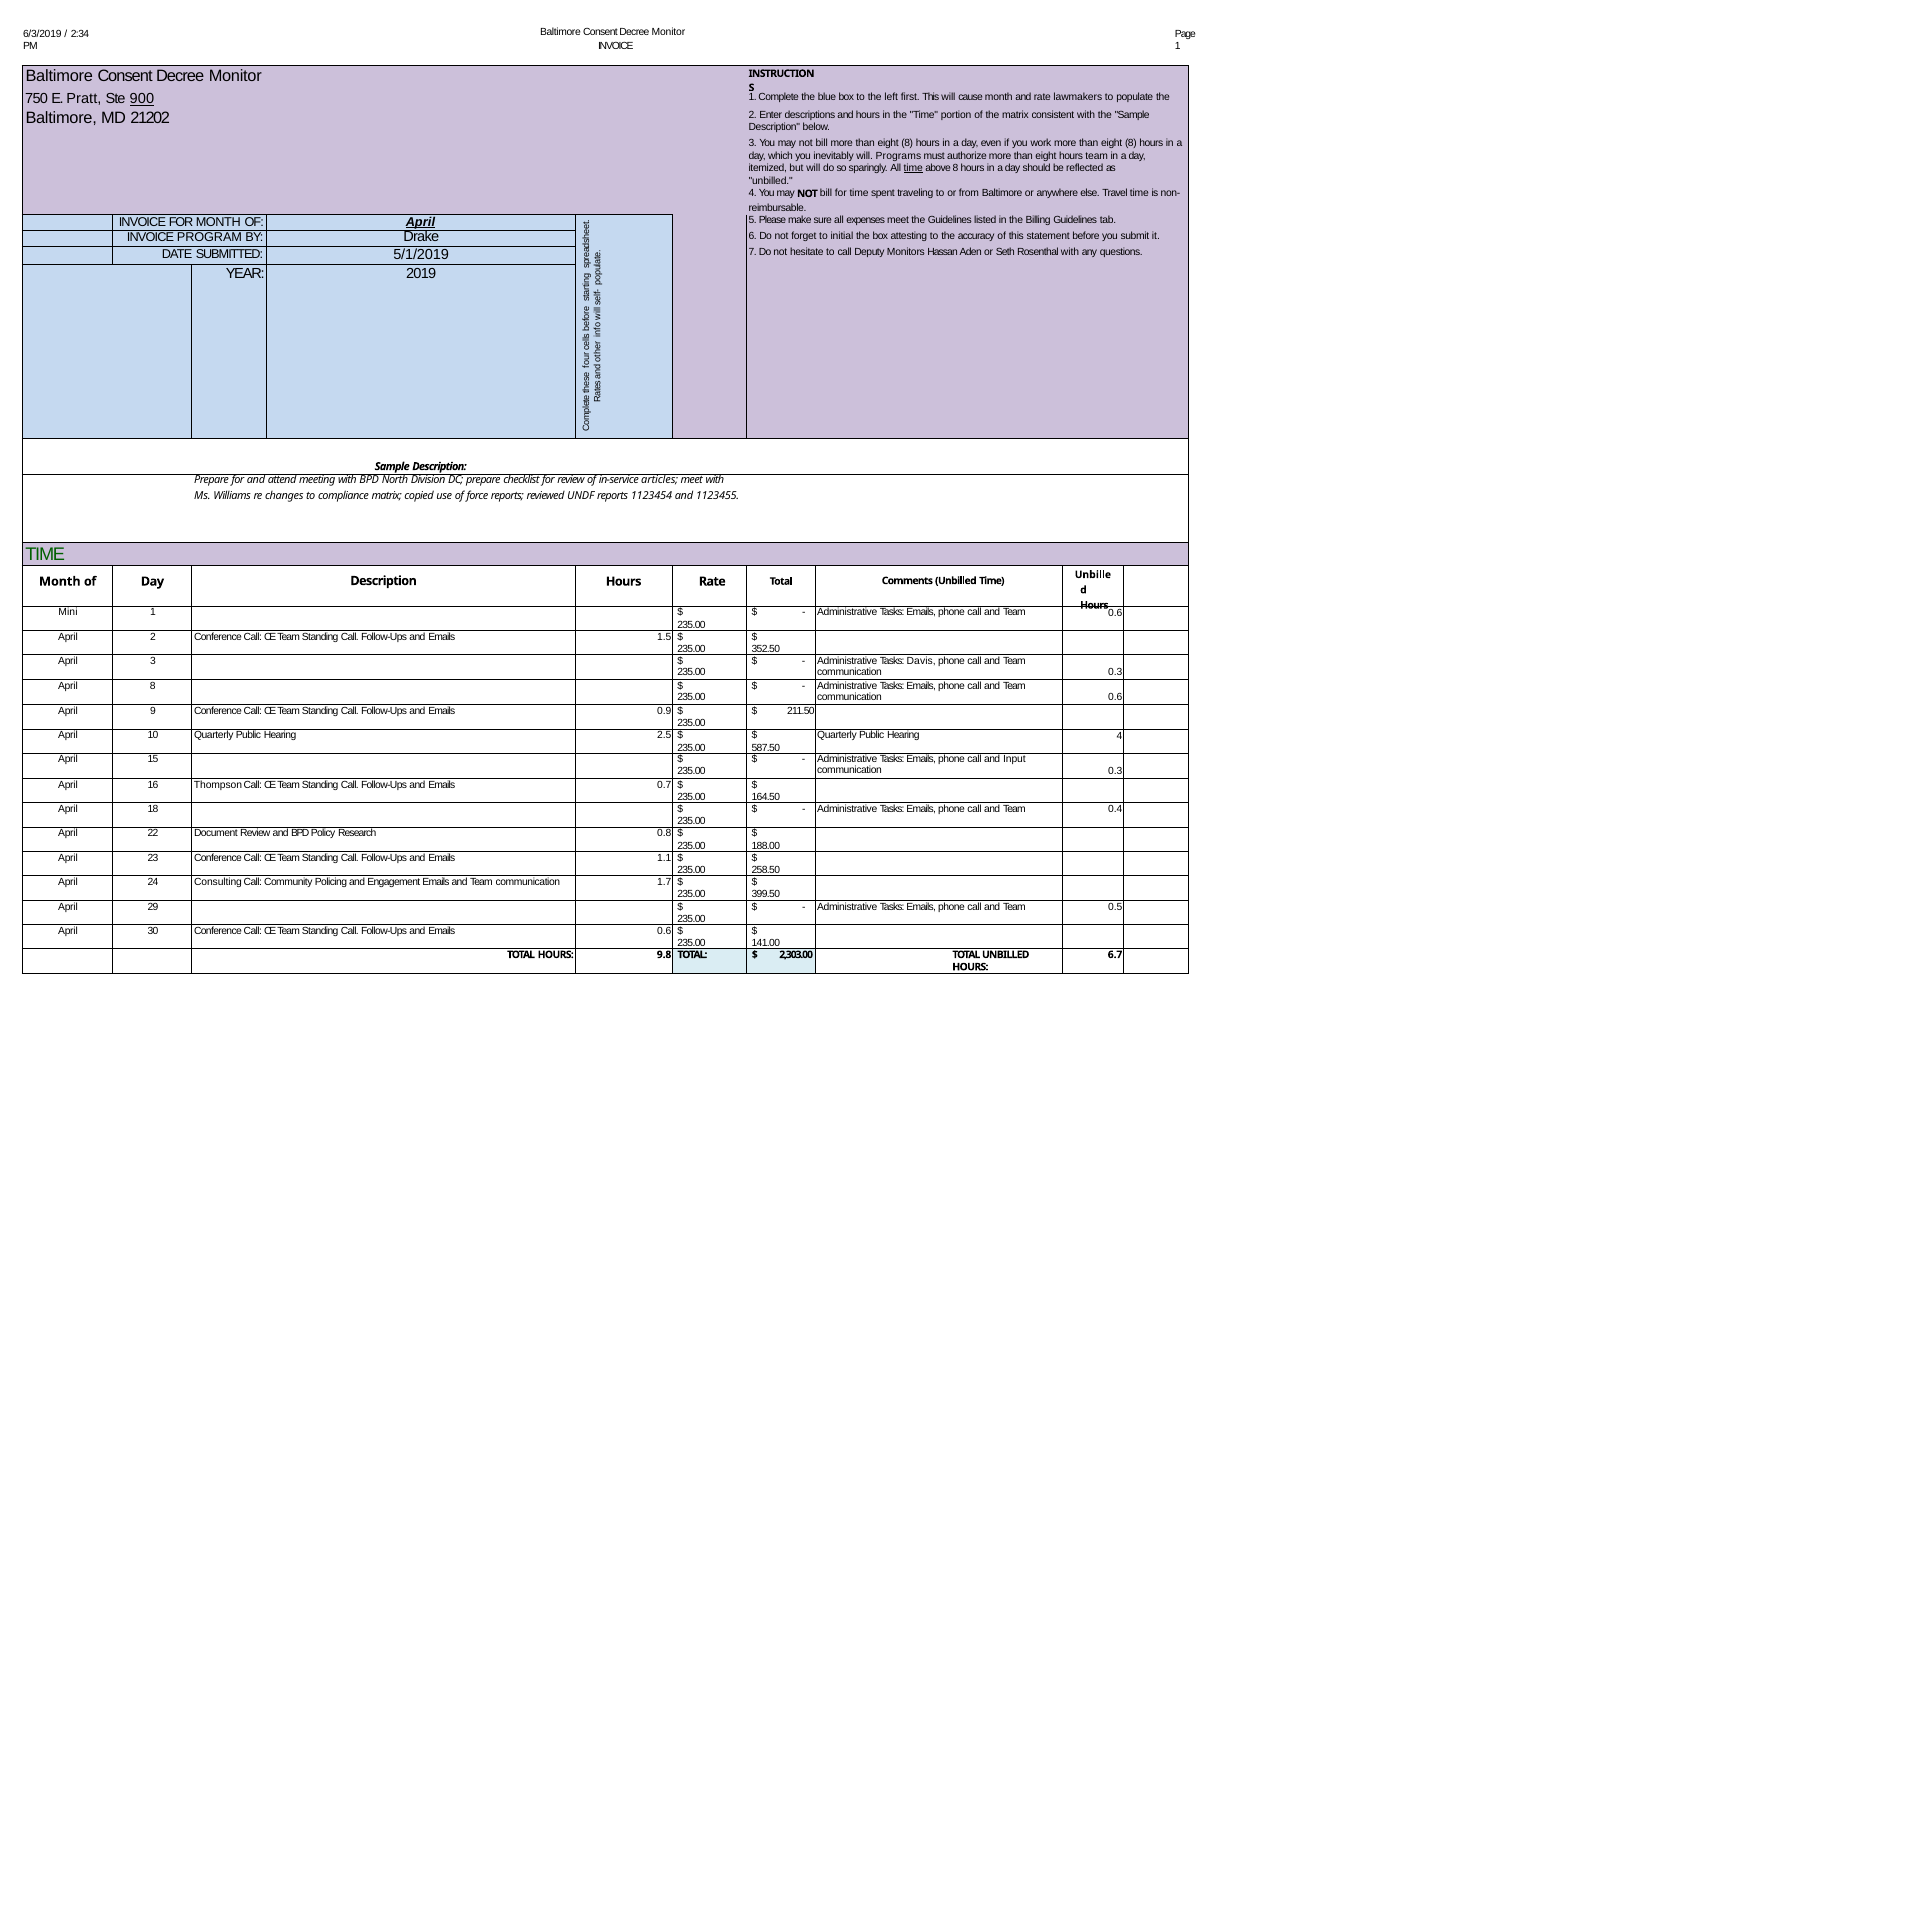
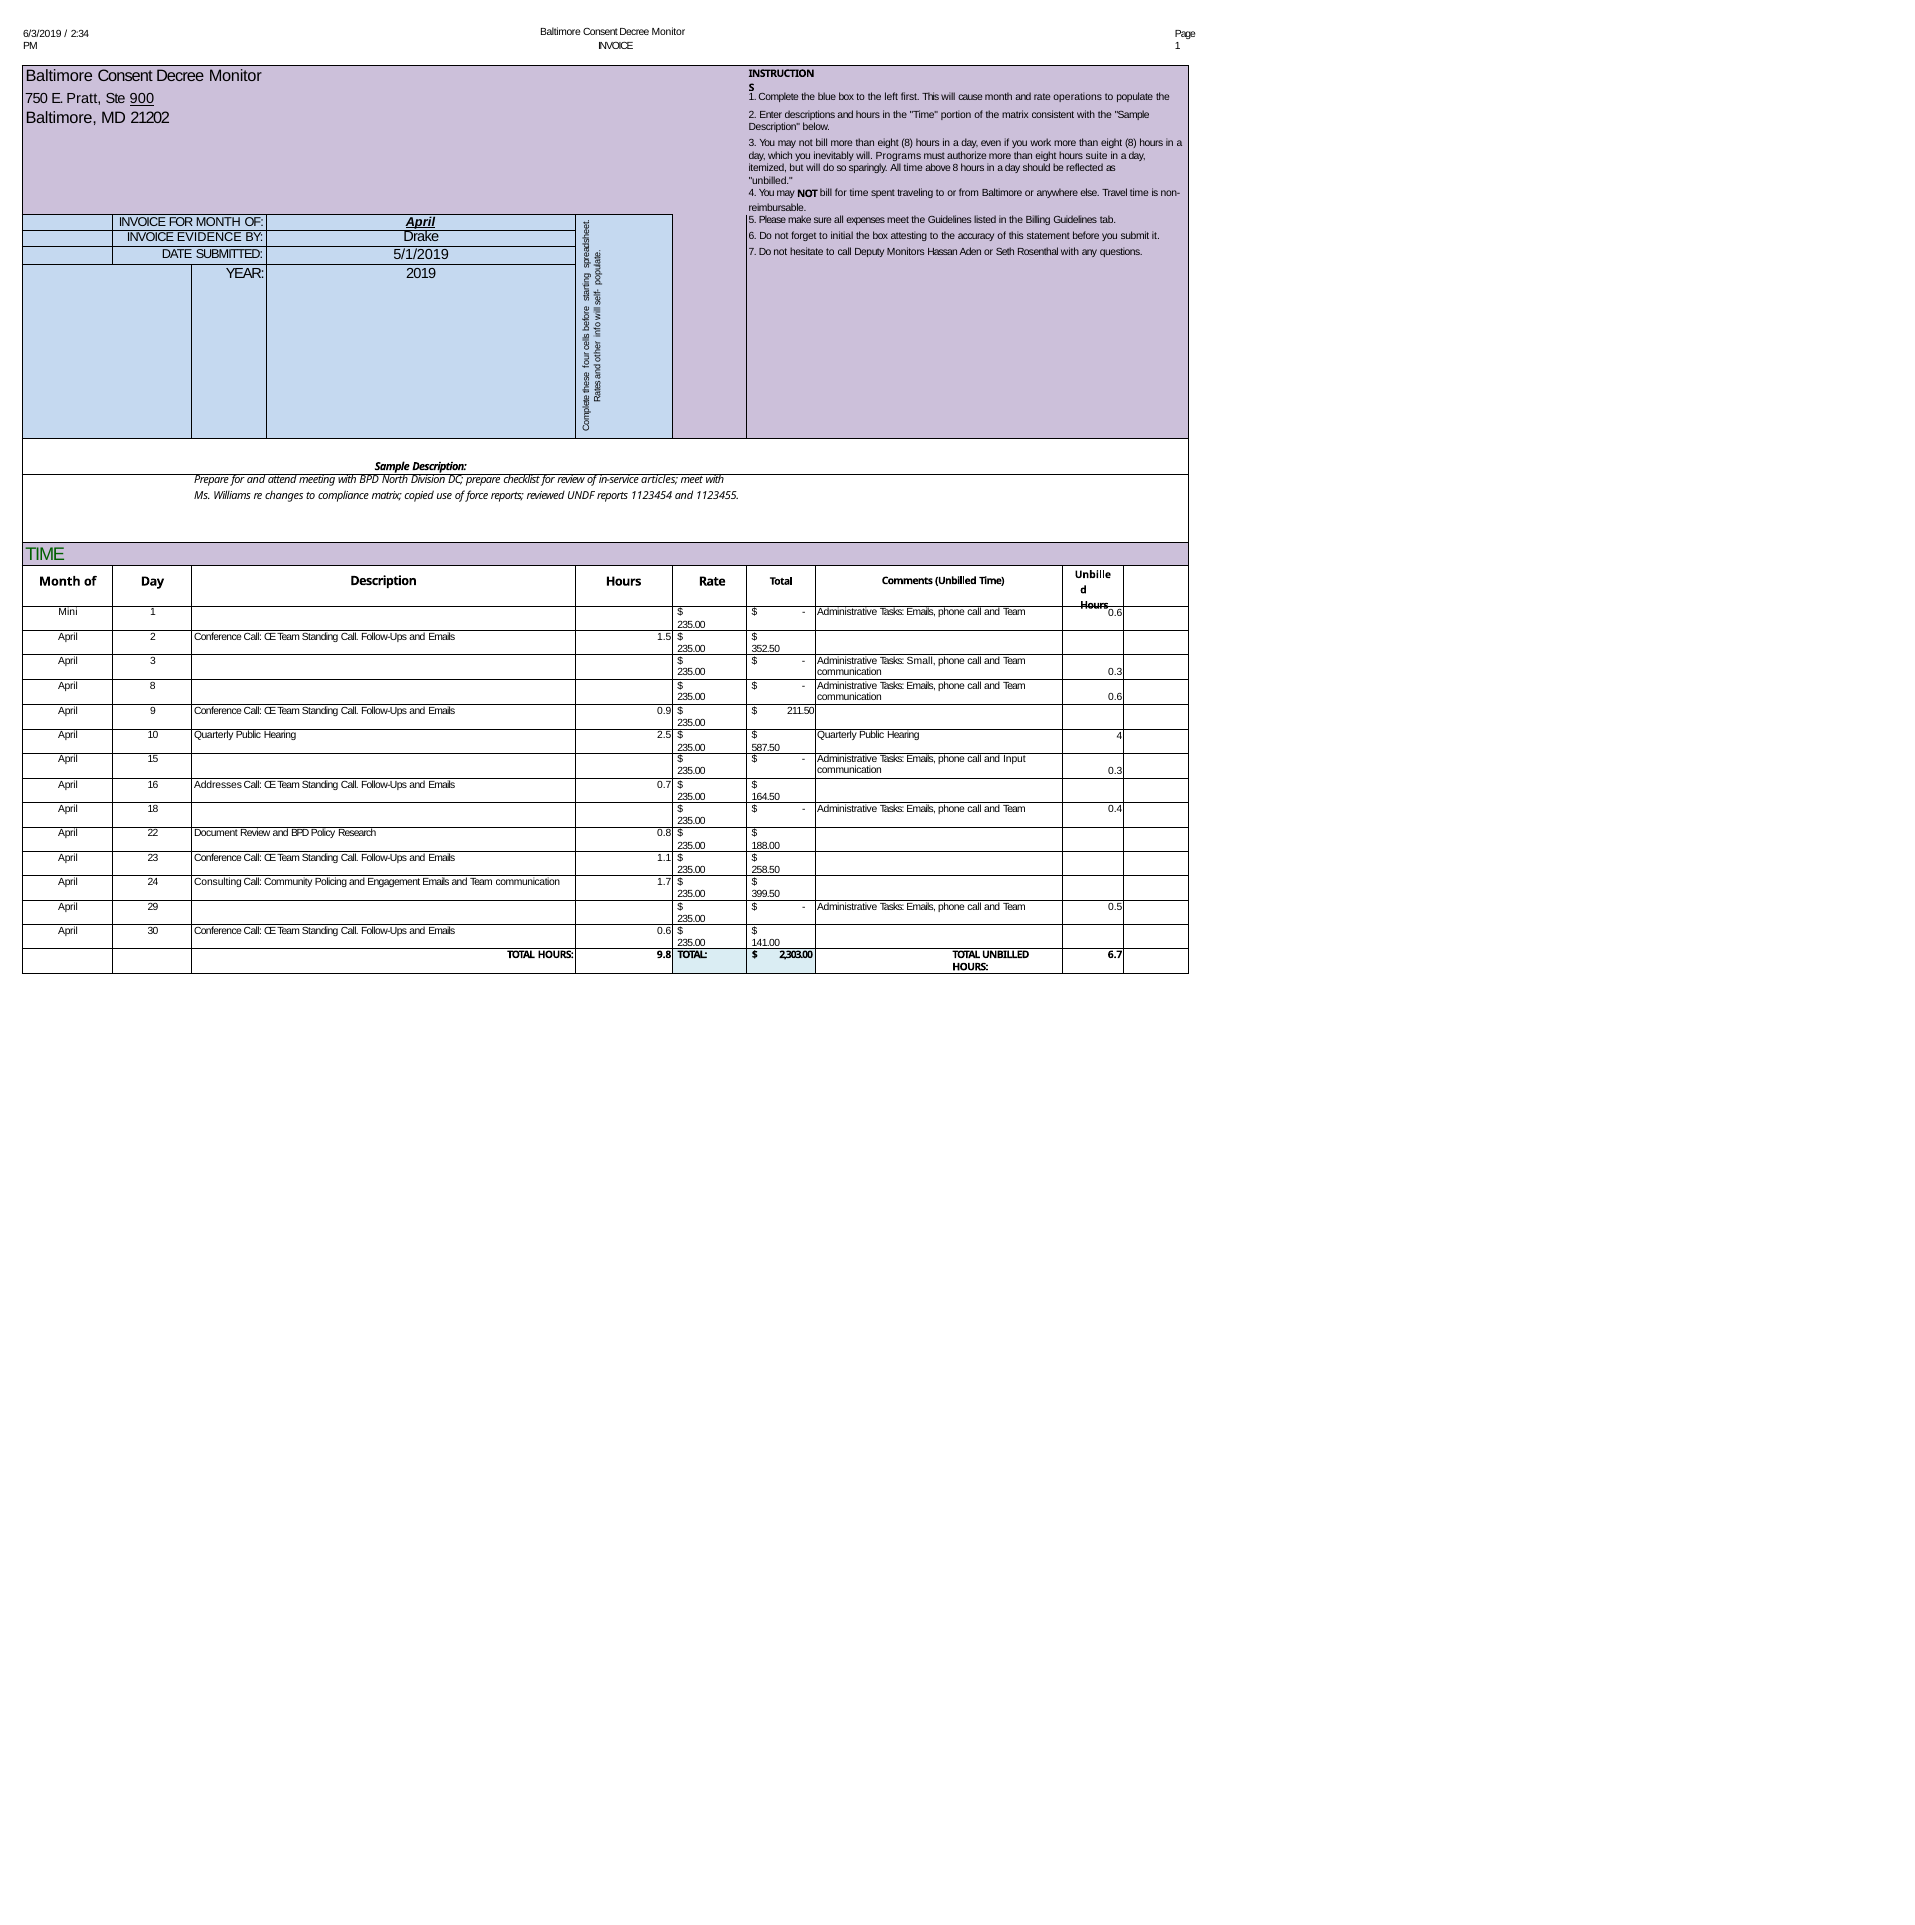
lawmakers: lawmakers -> operations (1078, 97)
hours team: team -> suite (1097, 156)
time underline: present -> none (913, 168)
PROGRAM: PROGRAM -> EVIDENCE (209, 237)
Davis: Davis -> Small (921, 661)
Thompson: Thompson -> Addresses (218, 785)
